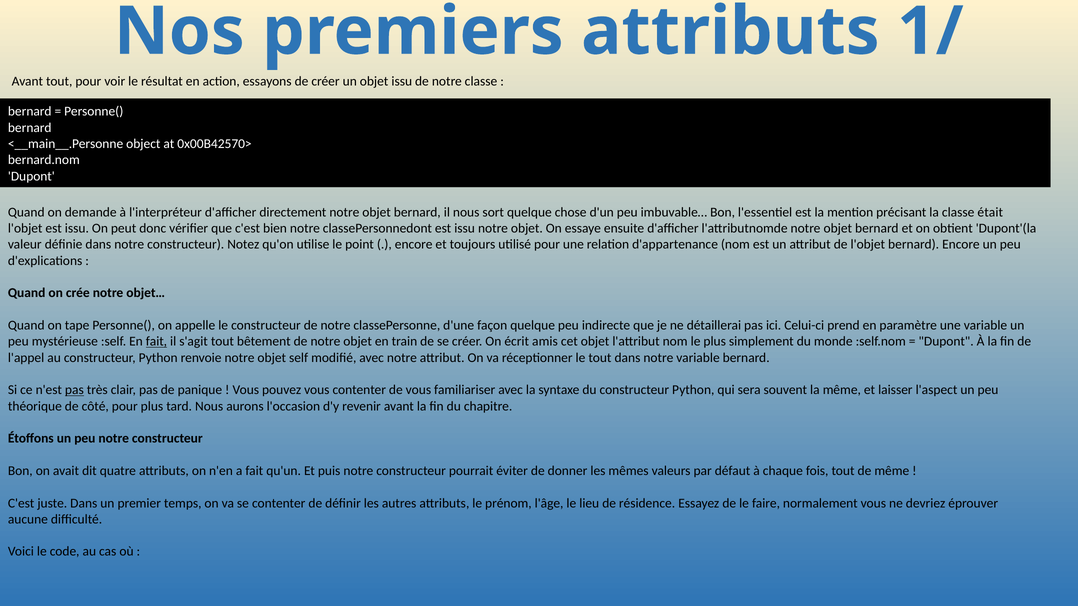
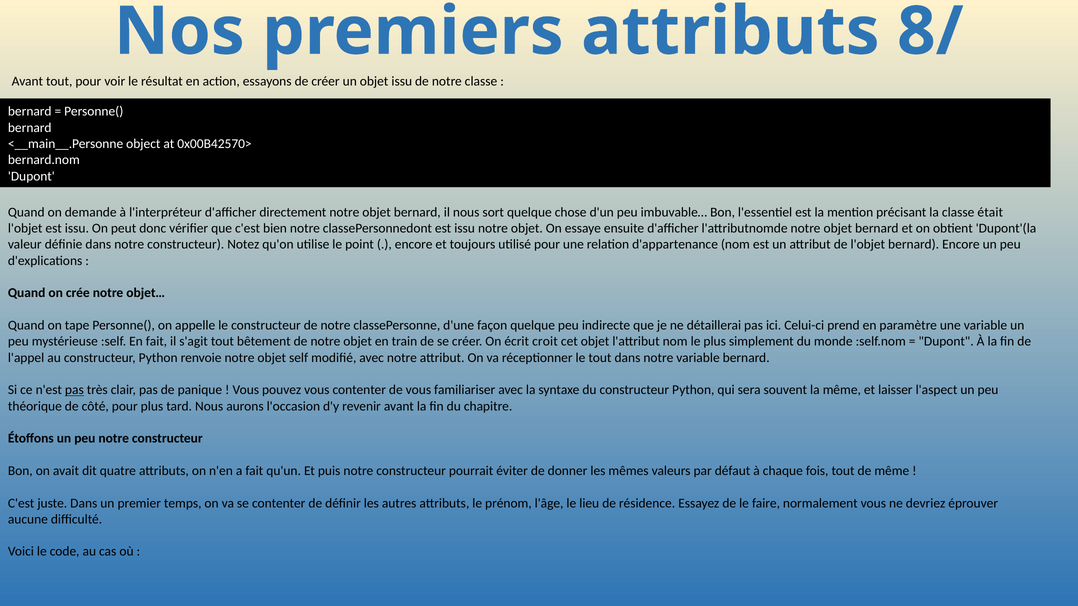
1/: 1/ -> 8/ (930, 32)
fait underline: present -> none (156, 342)
amis: amis -> croit (545, 342)
